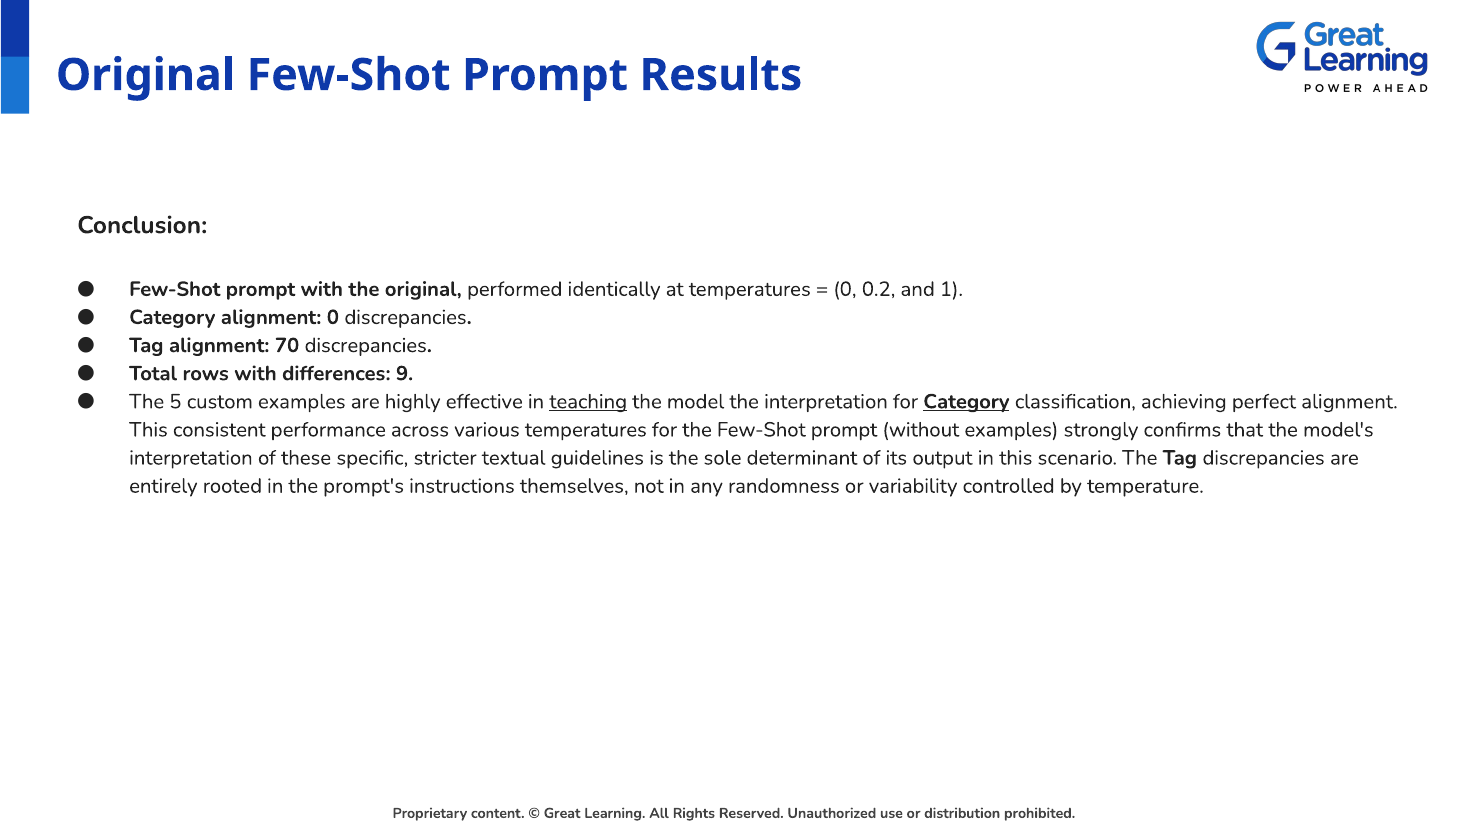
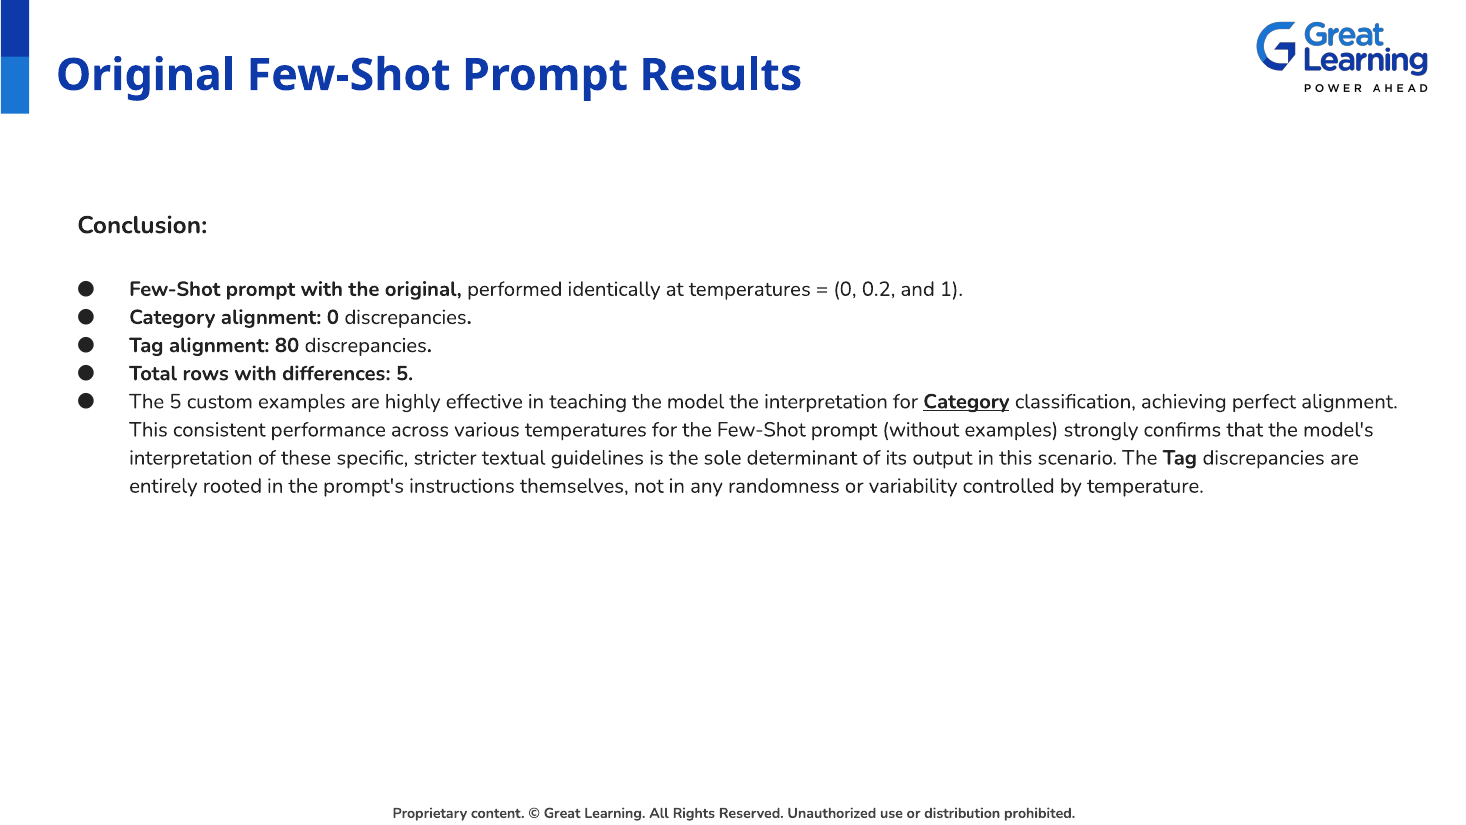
70: 70 -> 80 (287, 345)
differences 9: 9 -> 5 (405, 373)
teaching underline: present -> none (588, 401)
